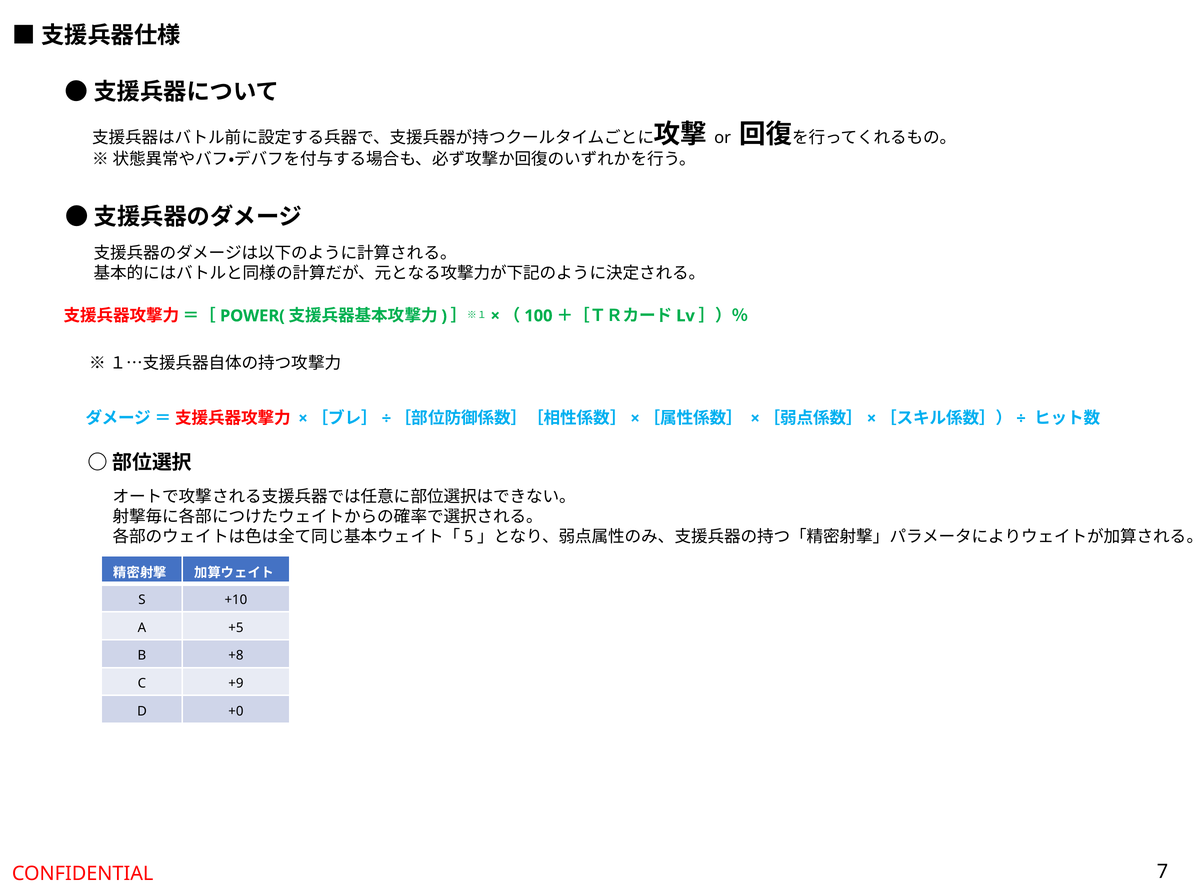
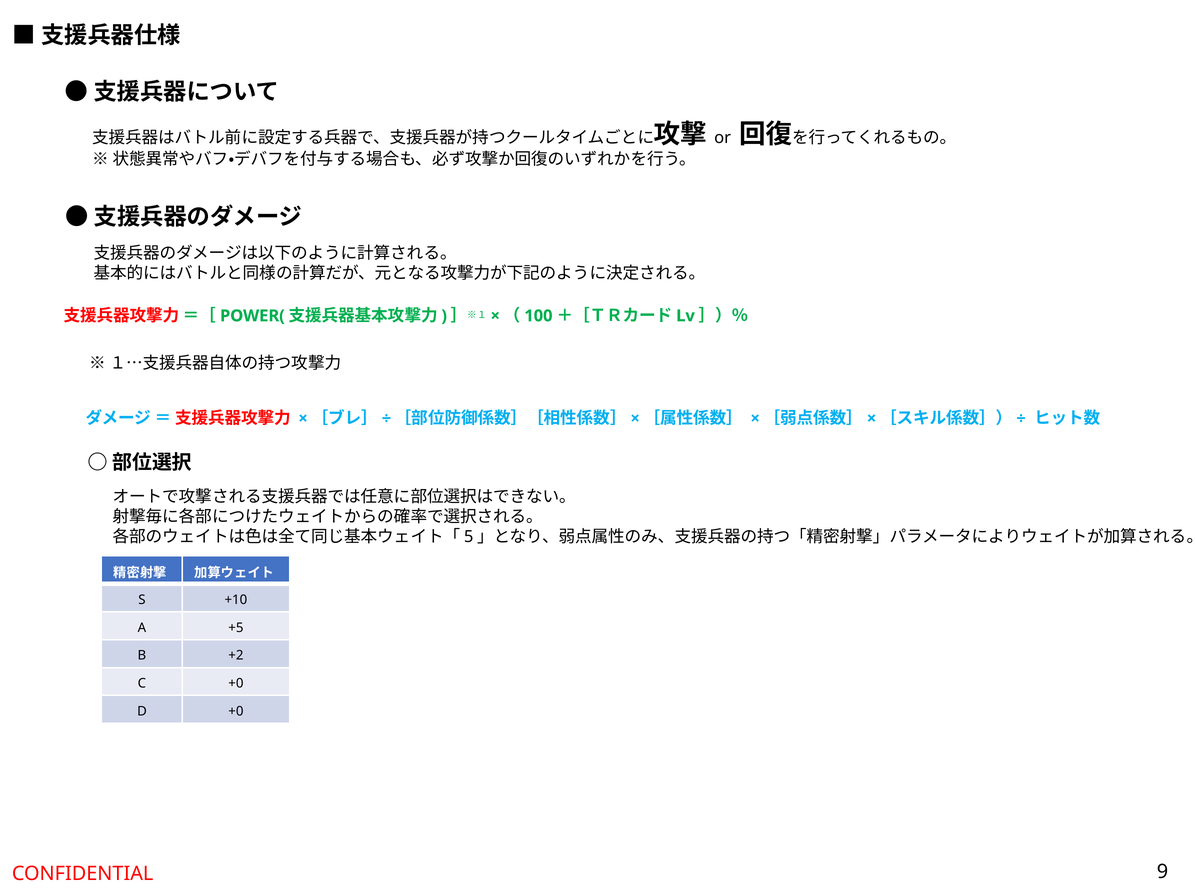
+8: +8 -> +2 (236, 656)
C +9: +9 -> +0 (236, 684)
7: 7 -> 9 (1162, 872)
